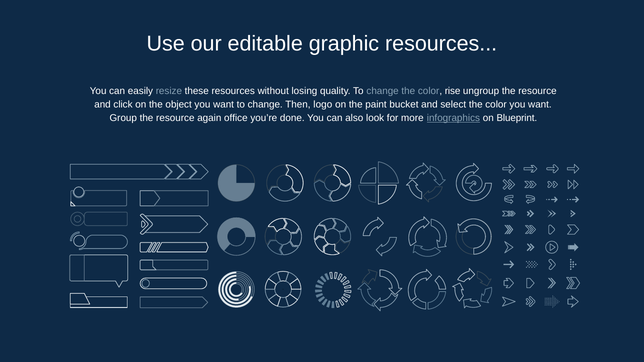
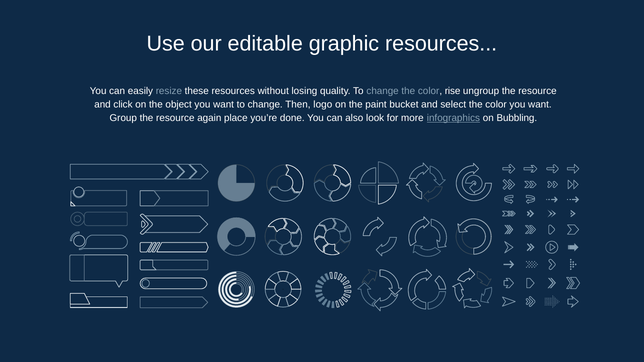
office: office -> place (236, 118)
Blueprint: Blueprint -> Bubbling (517, 118)
